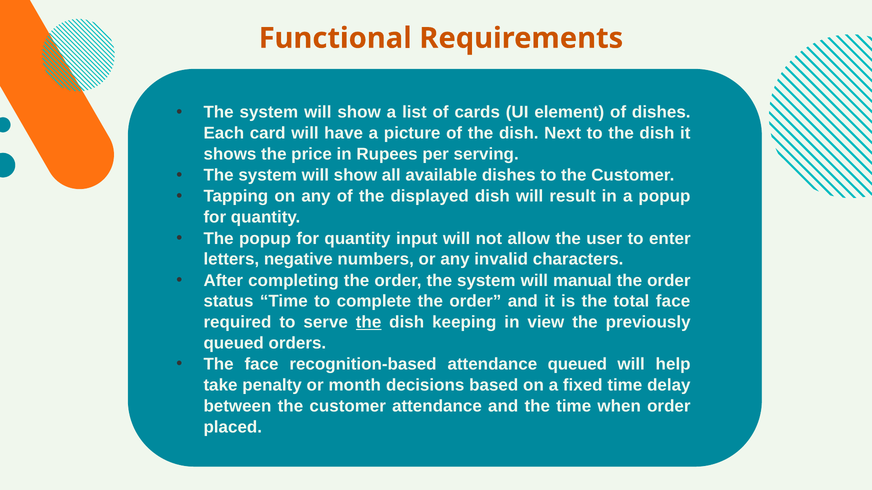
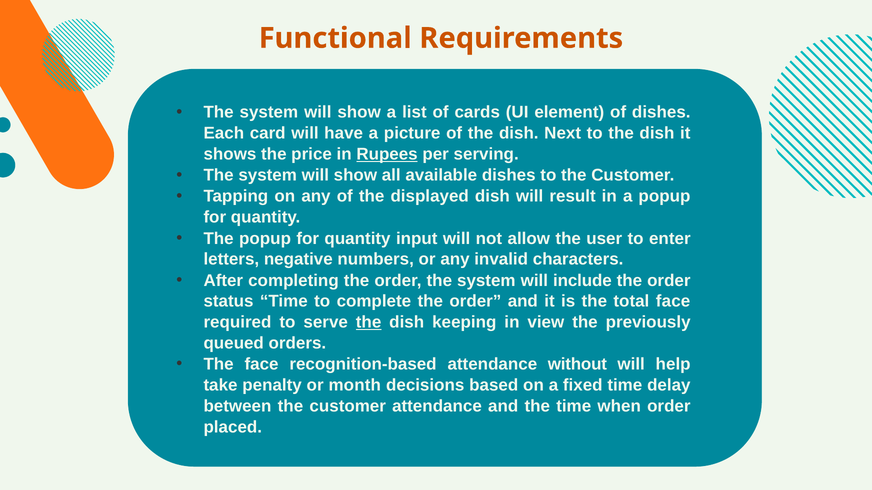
Rupees underline: none -> present (387, 154)
manual: manual -> include (582, 281)
attendance queued: queued -> without (577, 365)
